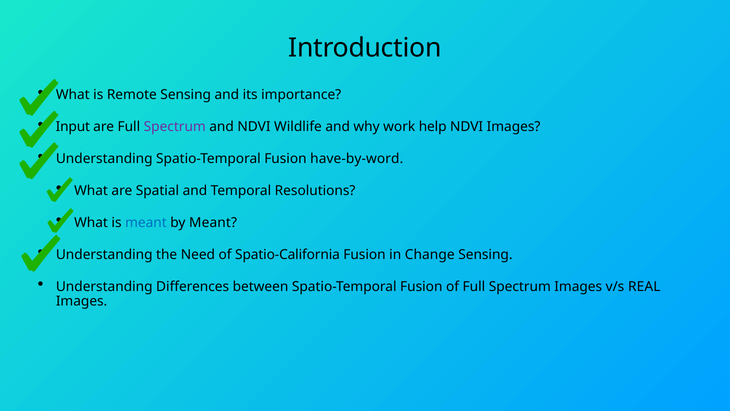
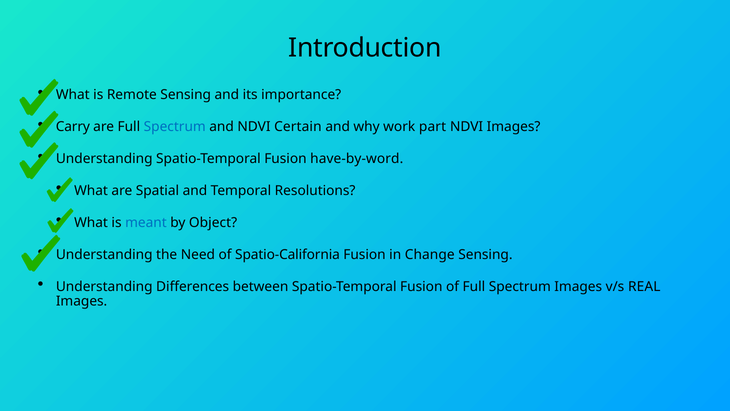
Input: Input -> Carry (73, 127)
Spectrum colour: purple -> blue (175, 127)
Wildlife: Wildlife -> Certain (298, 127)
help: help -> part (433, 127)
by Meant: Meant -> Object (213, 222)
